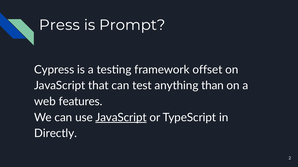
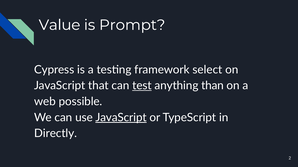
Press: Press -> Value (59, 25)
offset: offset -> select (207, 70)
test underline: none -> present (142, 86)
features: features -> possible (80, 102)
